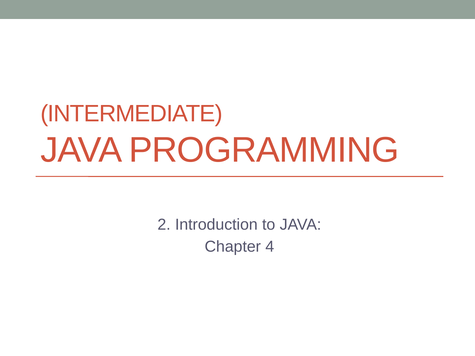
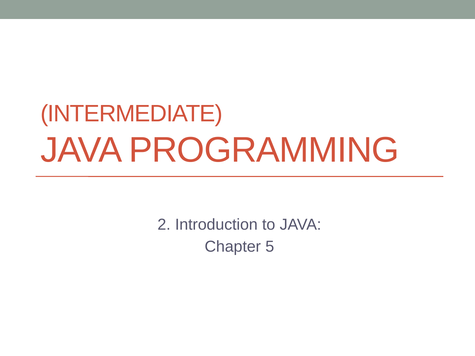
4: 4 -> 5 (270, 247)
